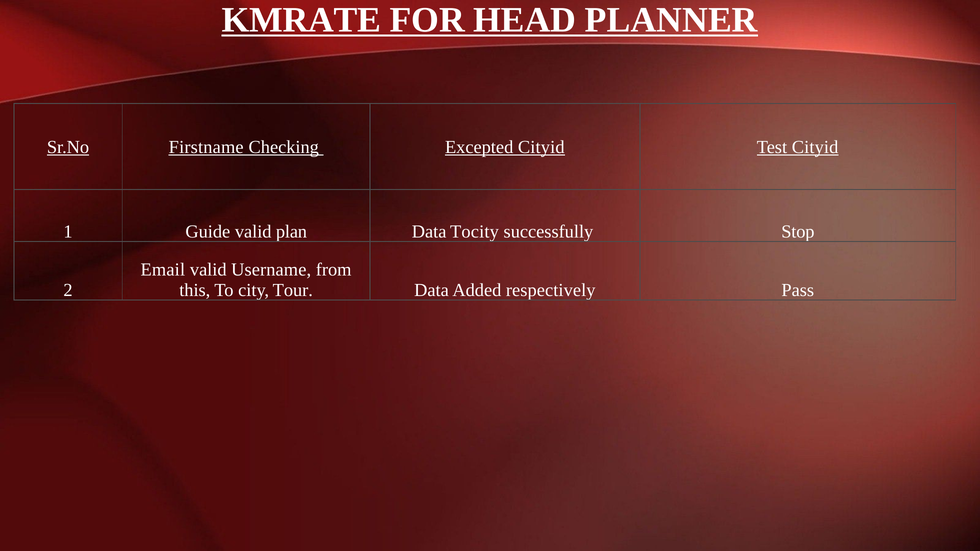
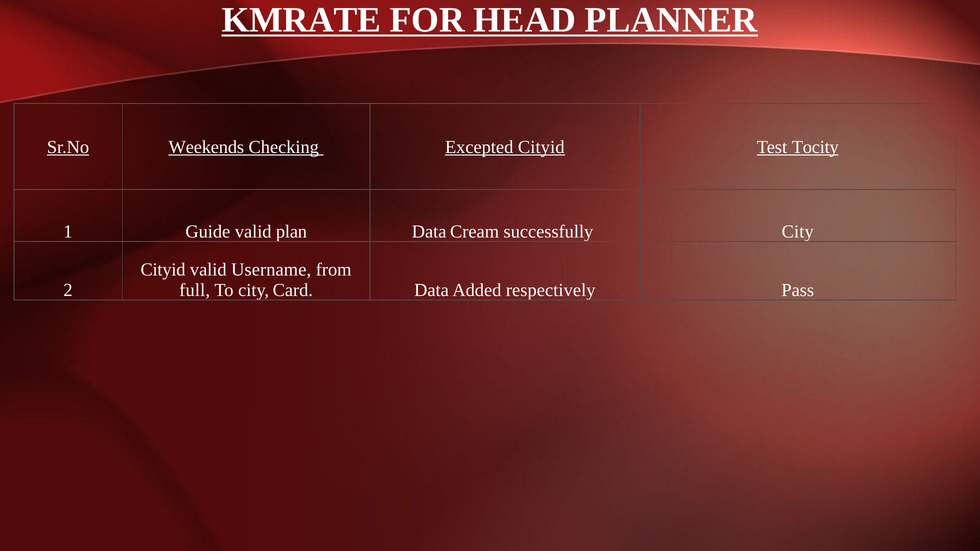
Firstname: Firstname -> Weekends (206, 147)
Test Cityid: Cityid -> Tocity (815, 147)
Tocity: Tocity -> Cream (475, 232)
successfully Stop: Stop -> City (798, 232)
Email: Email -> Cityid (163, 270)
this: this -> full (195, 290)
Tour: Tour -> Card (293, 290)
